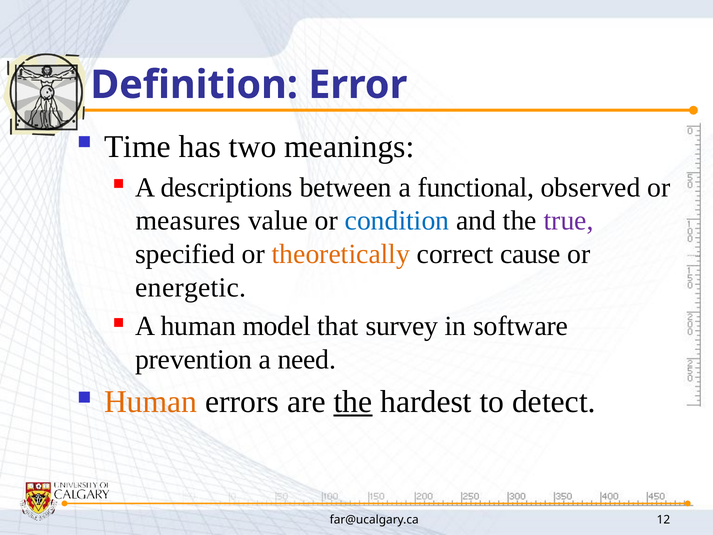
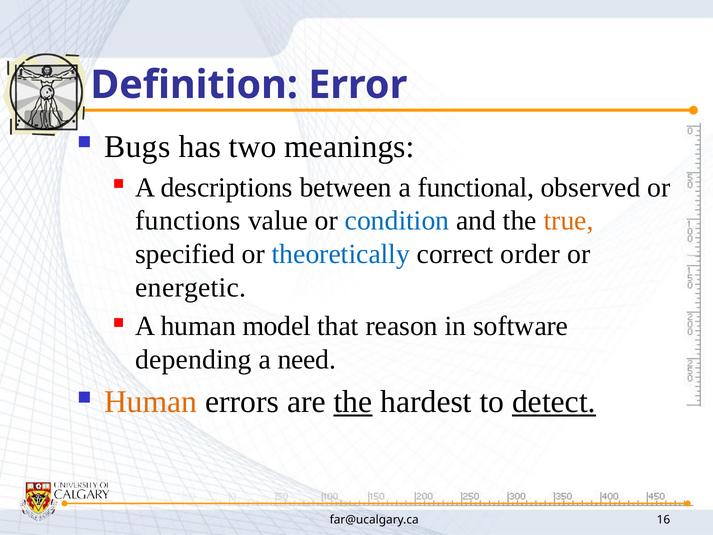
Time: Time -> Bugs (137, 146)
measures: measures -> functions (188, 221)
true colour: purple -> orange (569, 221)
theoretically colour: orange -> blue (341, 254)
cause: cause -> order (530, 254)
survey: survey -> reason (402, 326)
prevention: prevention -> depending (194, 359)
detect underline: none -> present (554, 402)
12: 12 -> 16 (663, 519)
